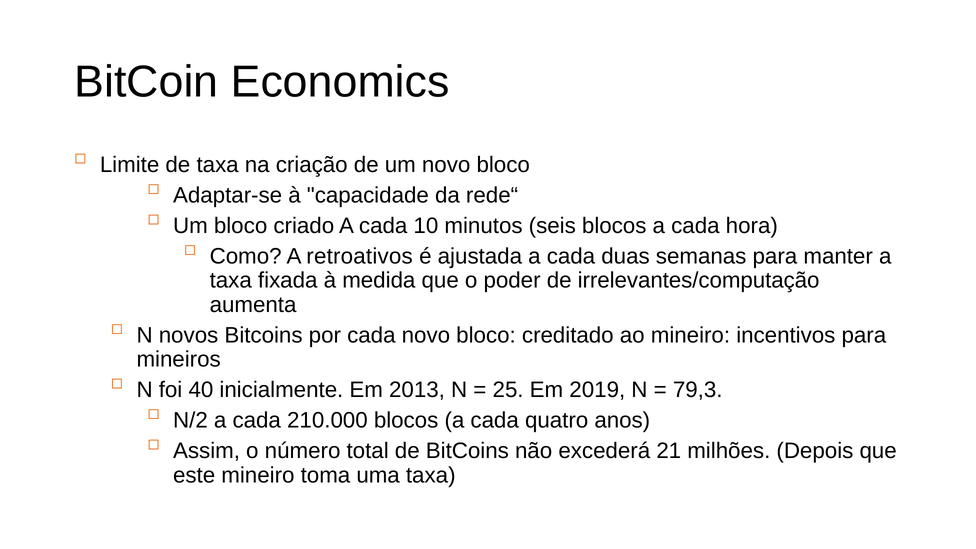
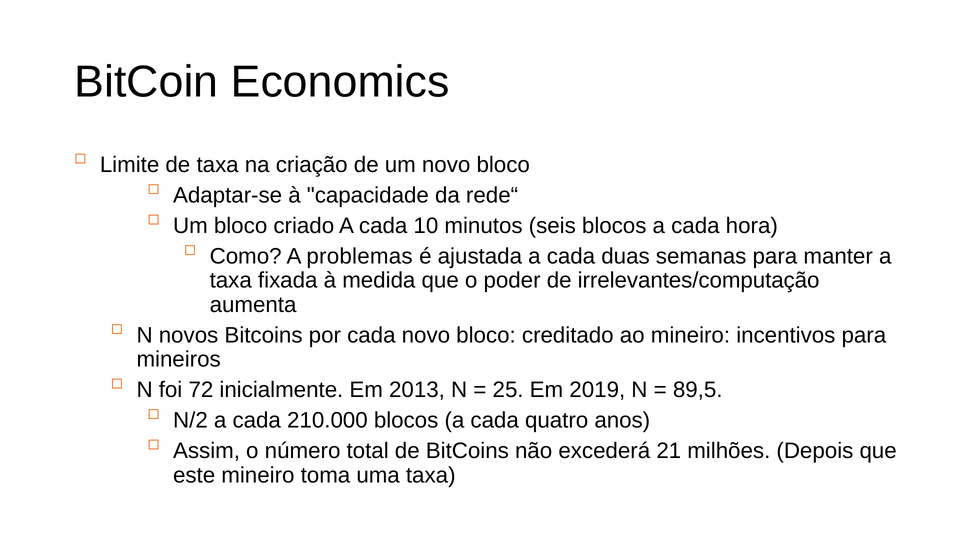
retroativos: retroativos -> problemas (360, 256)
40: 40 -> 72 (201, 390)
79,3: 79,3 -> 89,5 (698, 390)
